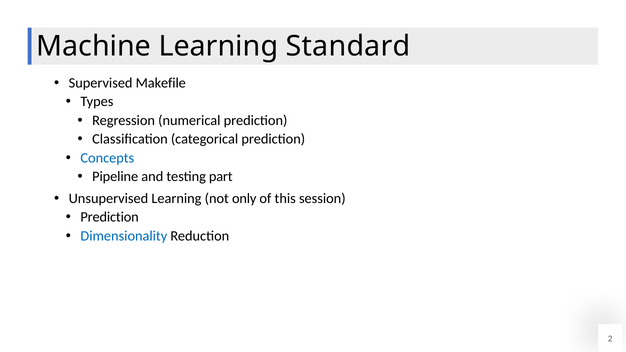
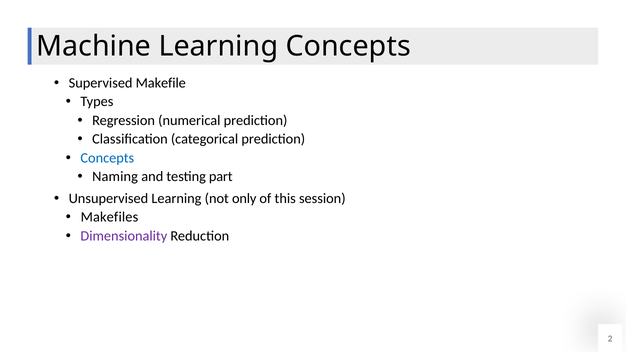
Learning Standard: Standard -> Concepts (348, 46)
Pipeline: Pipeline -> Naming (115, 177)
Prediction: Prediction -> Makefiles (109, 217)
Dimensionality colour: blue -> purple (124, 236)
